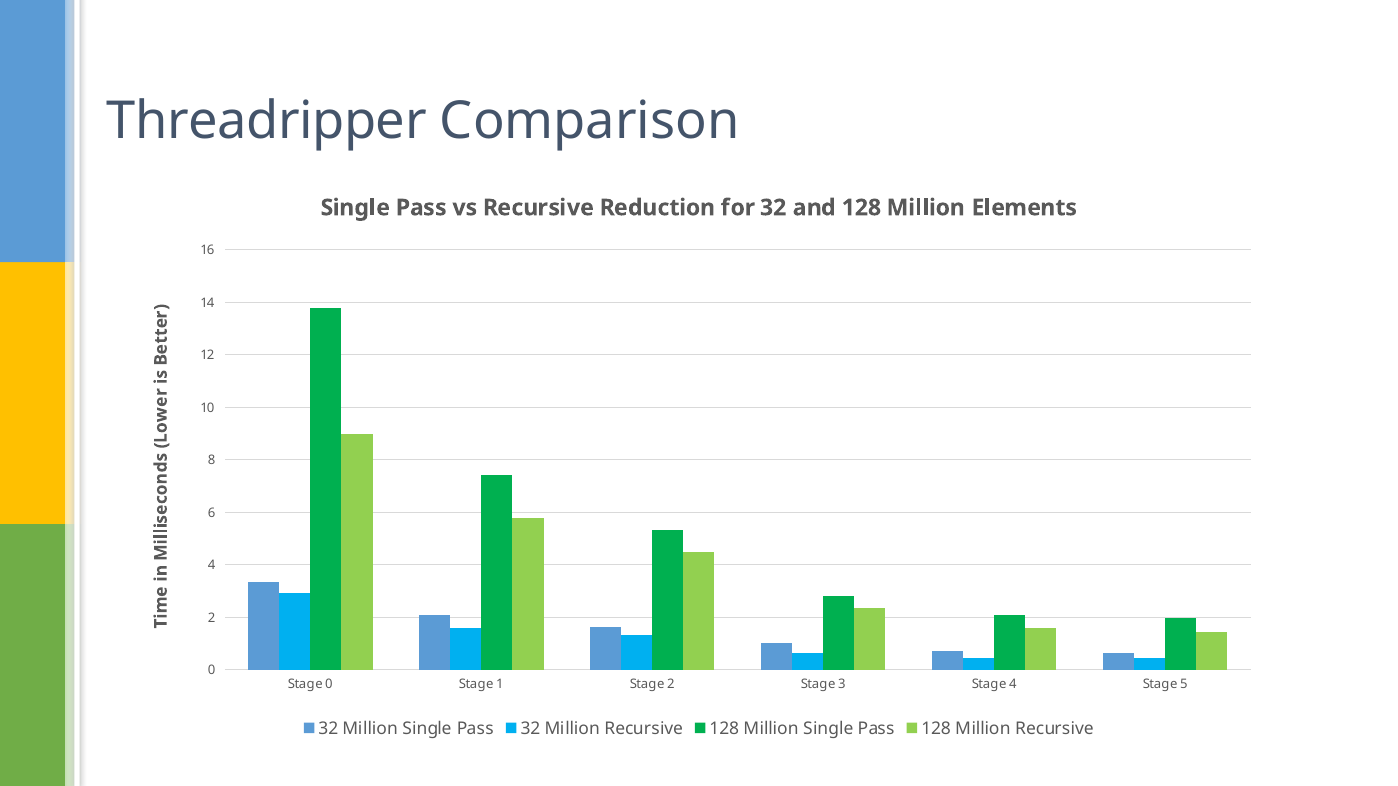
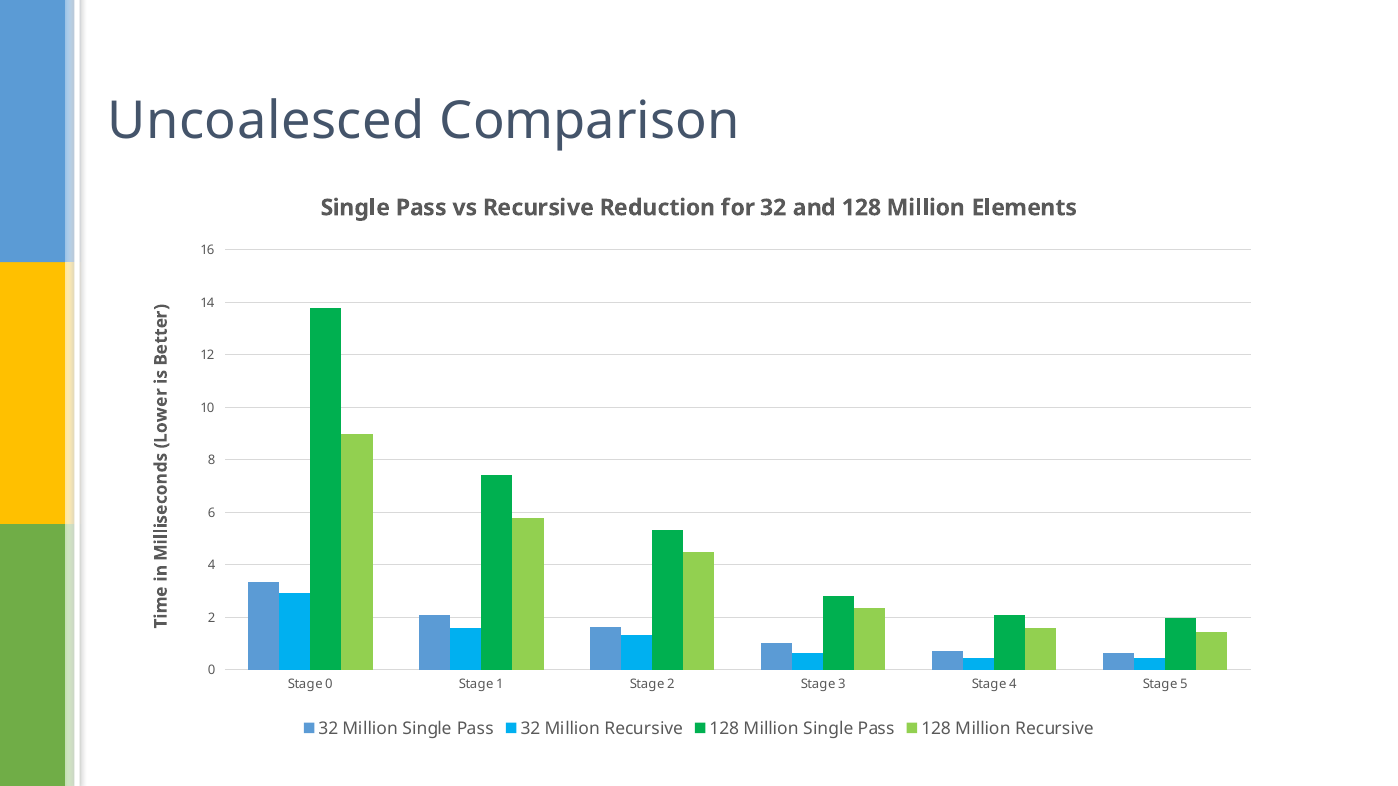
Threadripper: Threadripper -> Uncoalesced (266, 121)
